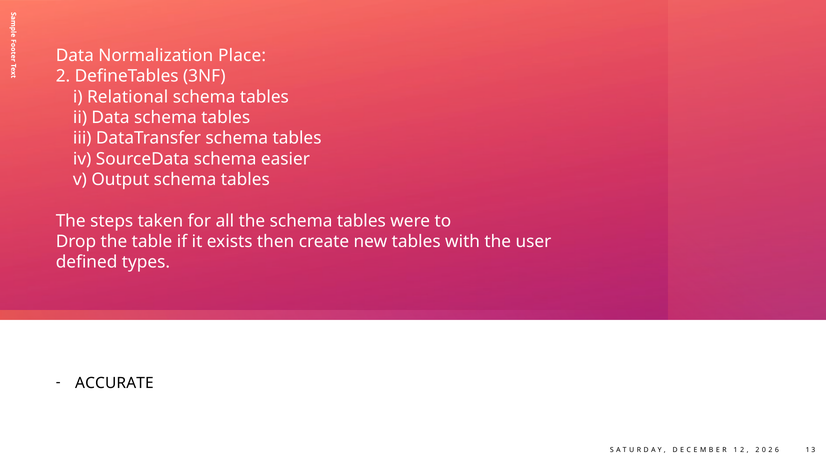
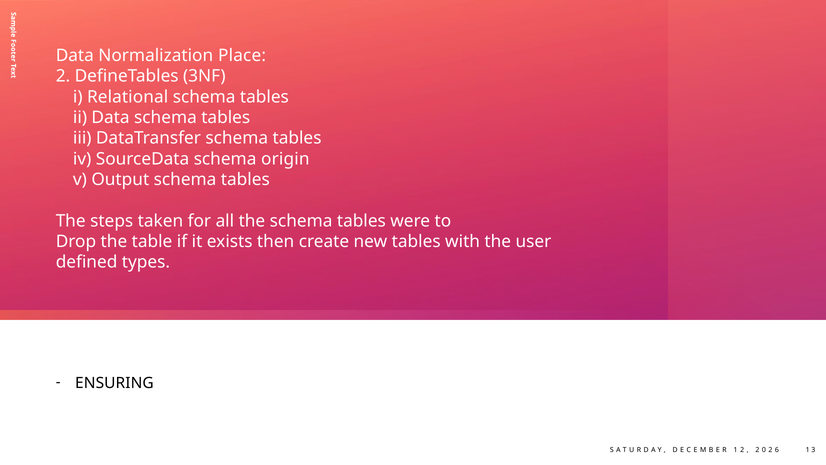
easier: easier -> origin (285, 159)
ACCURATE: ACCURATE -> ENSURING (114, 383)
